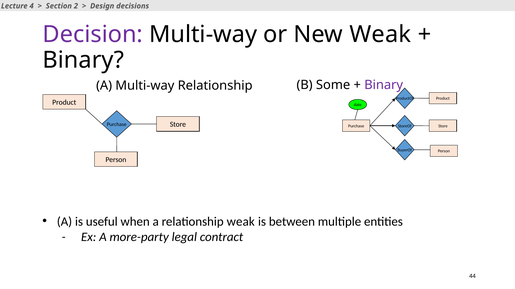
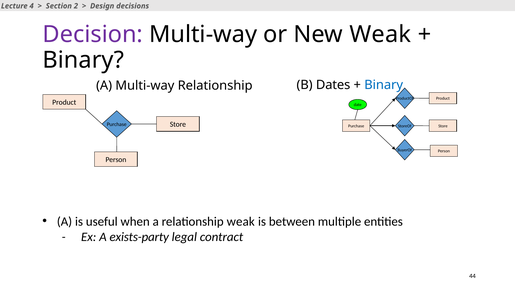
Some: Some -> Dates (333, 85)
Binary colour: purple -> blue (384, 85)
more-party: more-party -> exists-party (139, 237)
